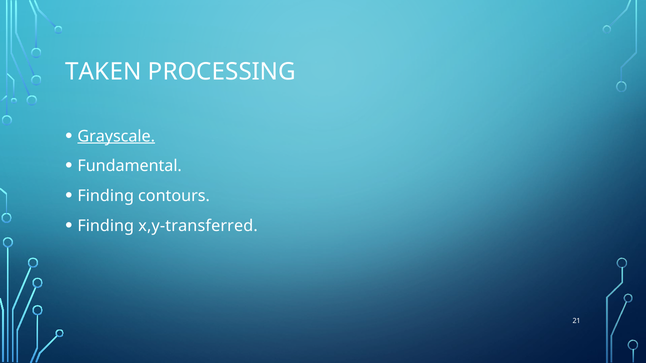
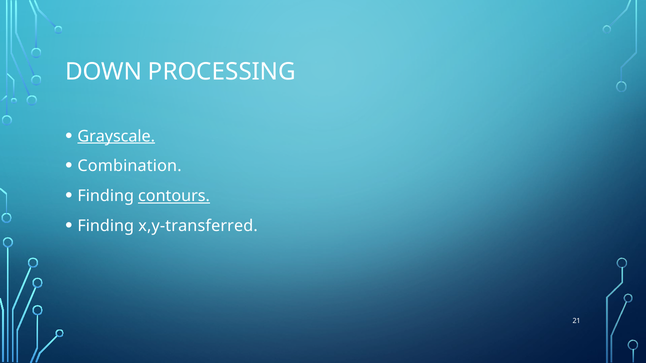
TAKEN: TAKEN -> DOWN (104, 72)
Fundamental: Fundamental -> Combination (130, 166)
contours underline: none -> present (174, 196)
